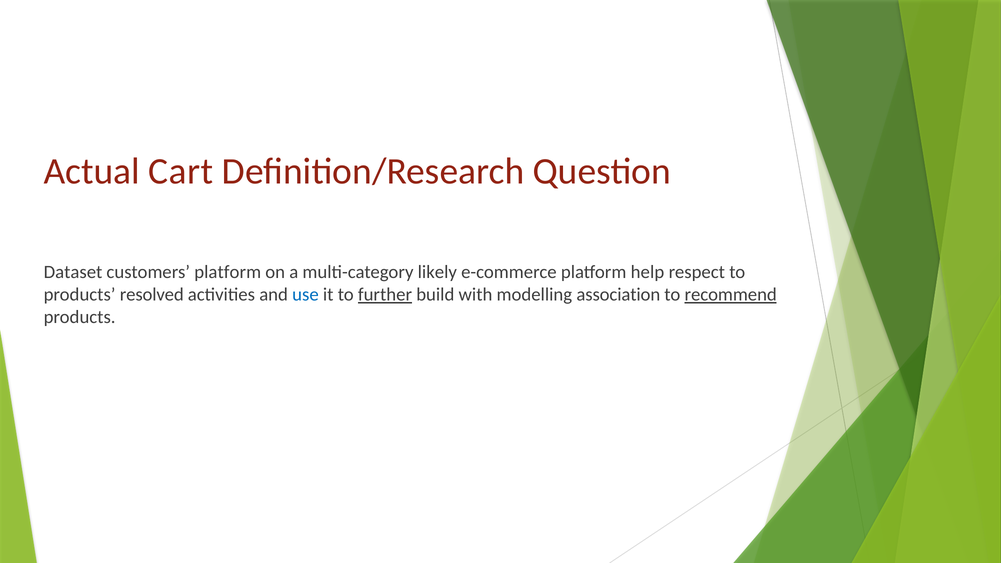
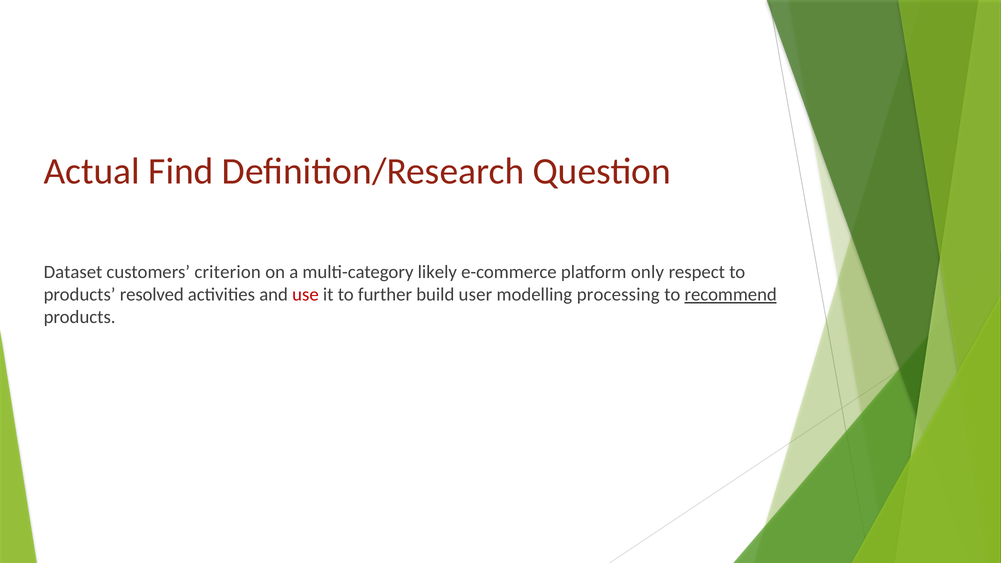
Cart: Cart -> Find (181, 171)
customers platform: platform -> criterion (228, 272)
help: help -> only (647, 272)
use colour: blue -> red (305, 295)
further underline: present -> none (385, 295)
with: with -> user (475, 295)
association: association -> processing (618, 295)
